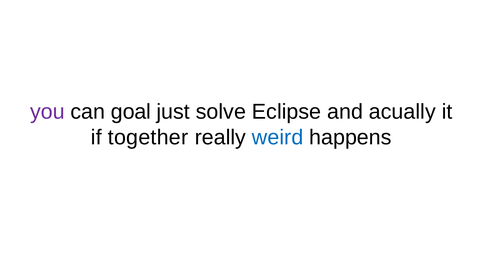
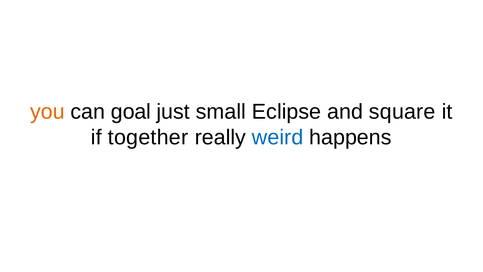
you colour: purple -> orange (47, 112)
solve: solve -> small (221, 112)
acually: acually -> square (402, 112)
